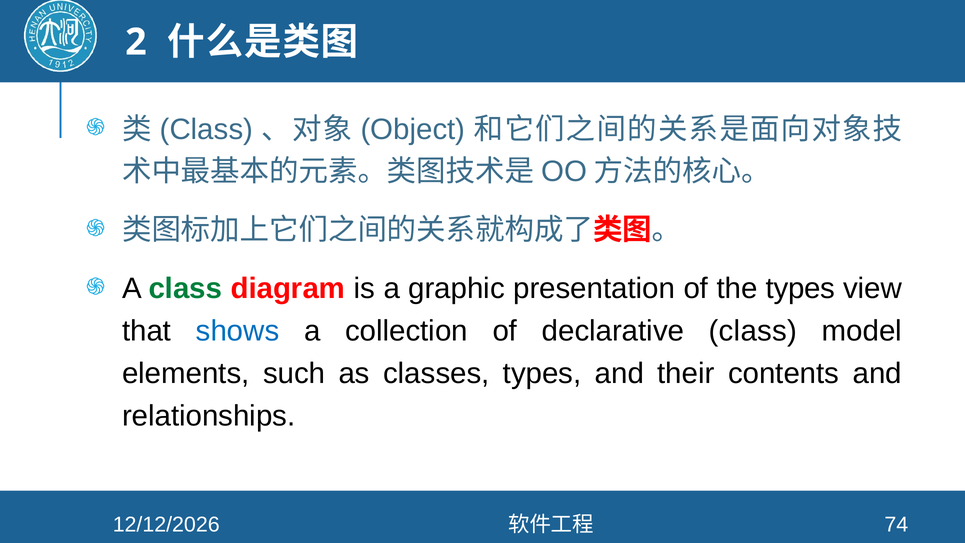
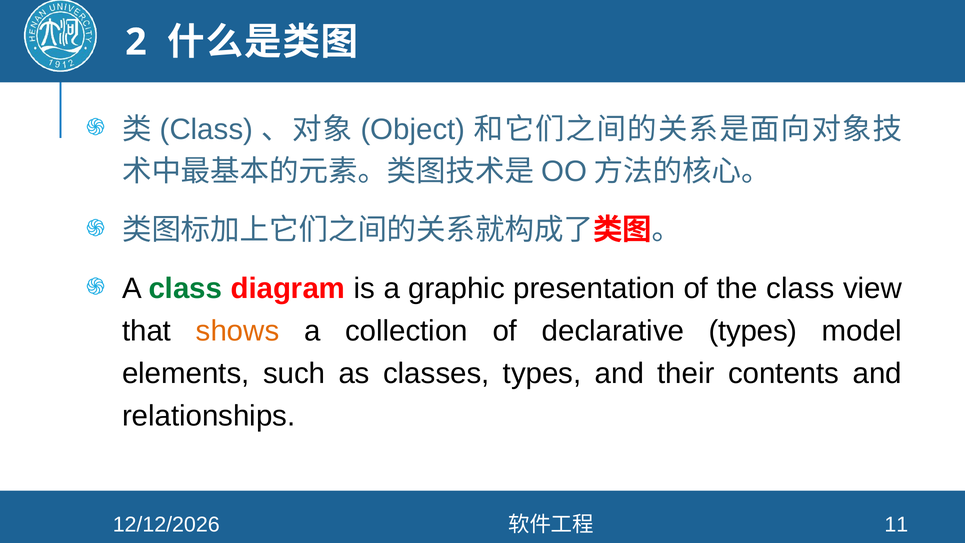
the types: types -> class (800, 289)
shows colour: blue -> orange (238, 331)
declarative class: class -> types (753, 331)
74: 74 -> 11 (896, 525)
